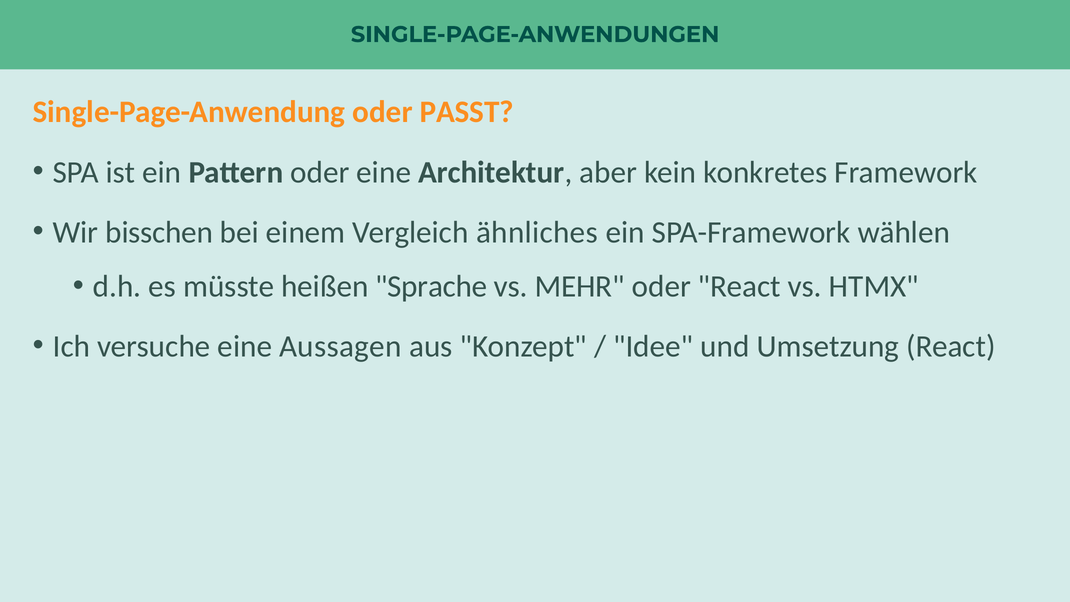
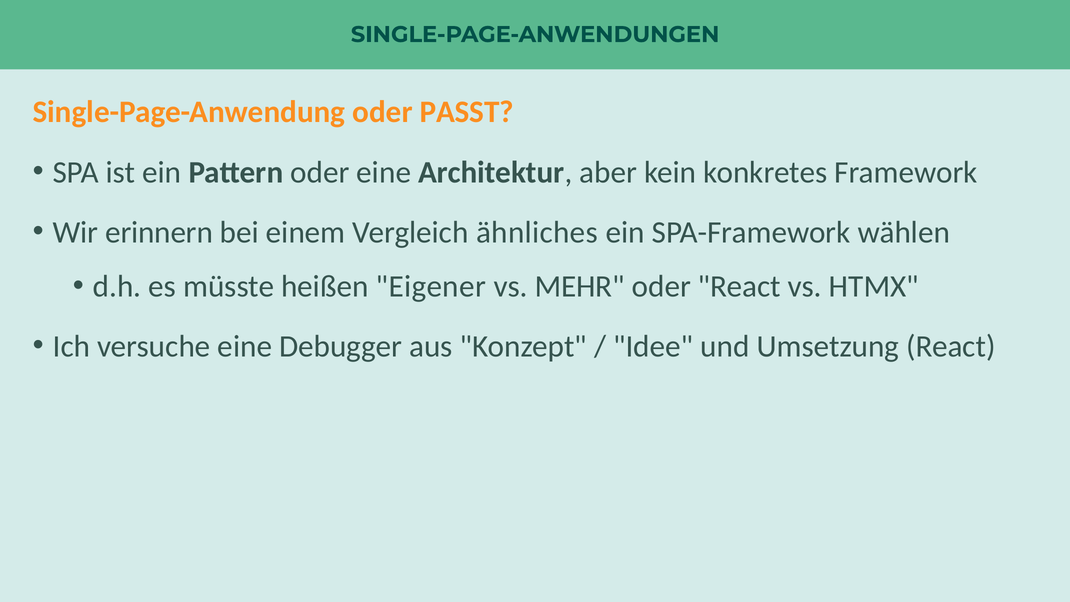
bisschen: bisschen -> erinnern (159, 232)
Sprache: Sprache -> Eigener (431, 286)
Aussagen: Aussagen -> Debugger (341, 346)
